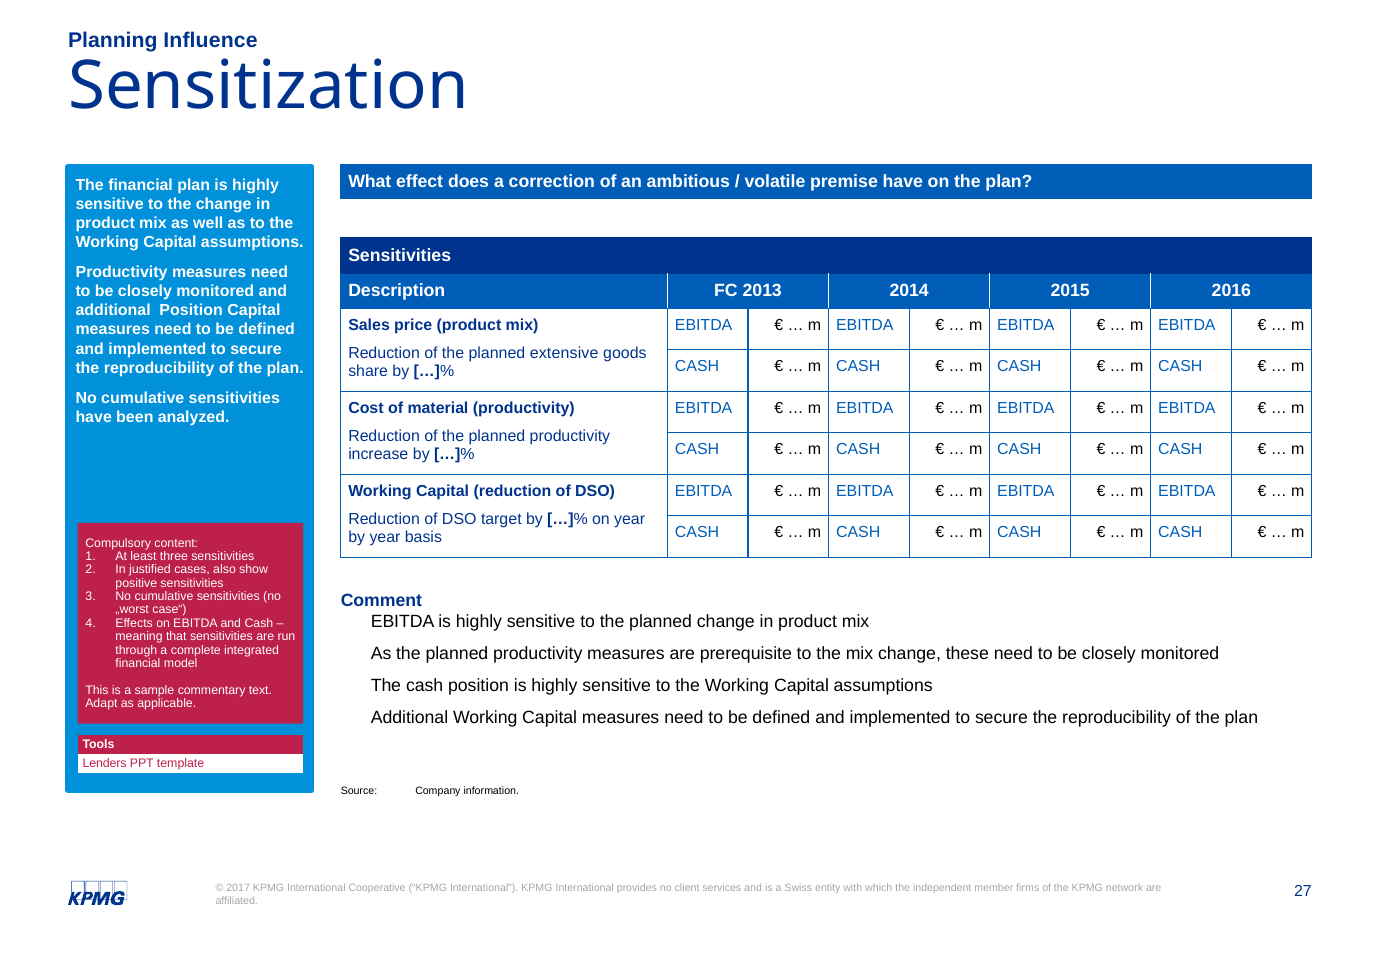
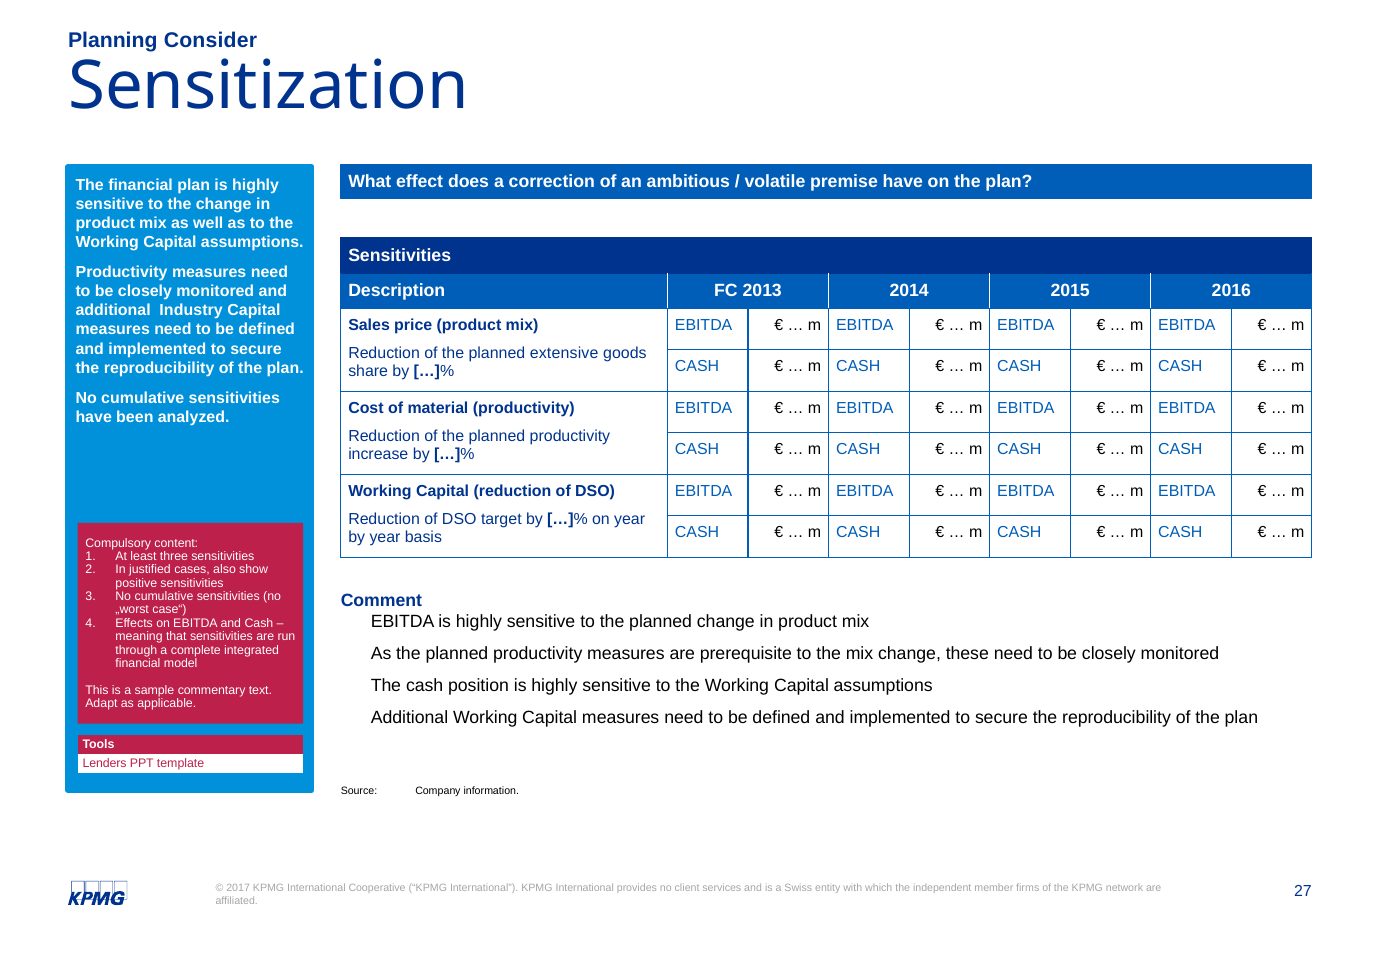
Influence: Influence -> Consider (210, 41)
additional Position: Position -> Industry (191, 310)
